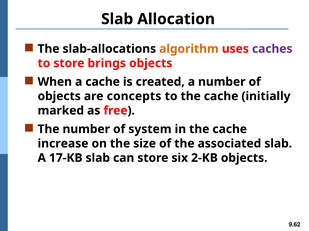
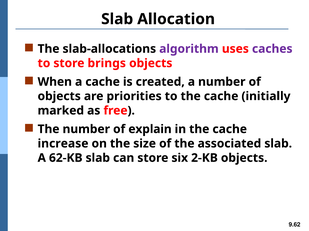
algorithm colour: orange -> purple (189, 49)
concepts: concepts -> priorities (134, 96)
system: system -> explain (150, 130)
17-KB: 17-KB -> 62-KB (66, 158)
